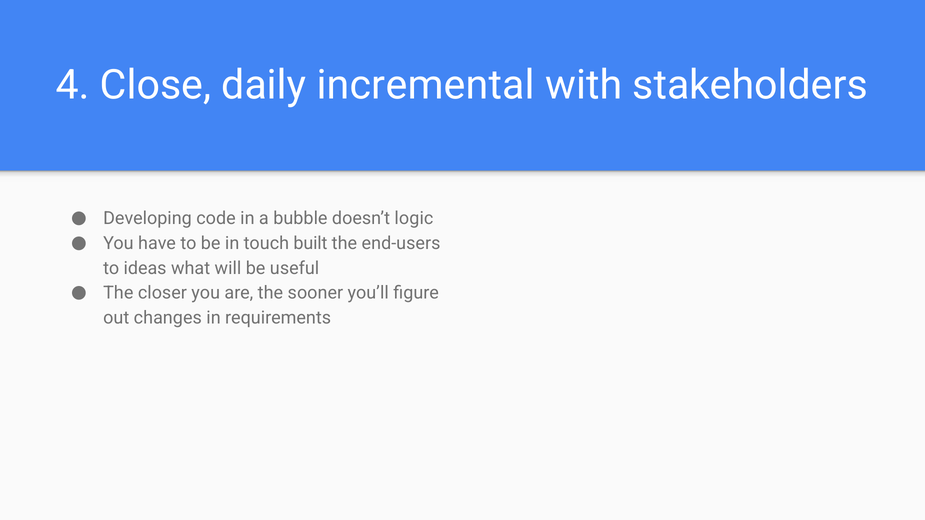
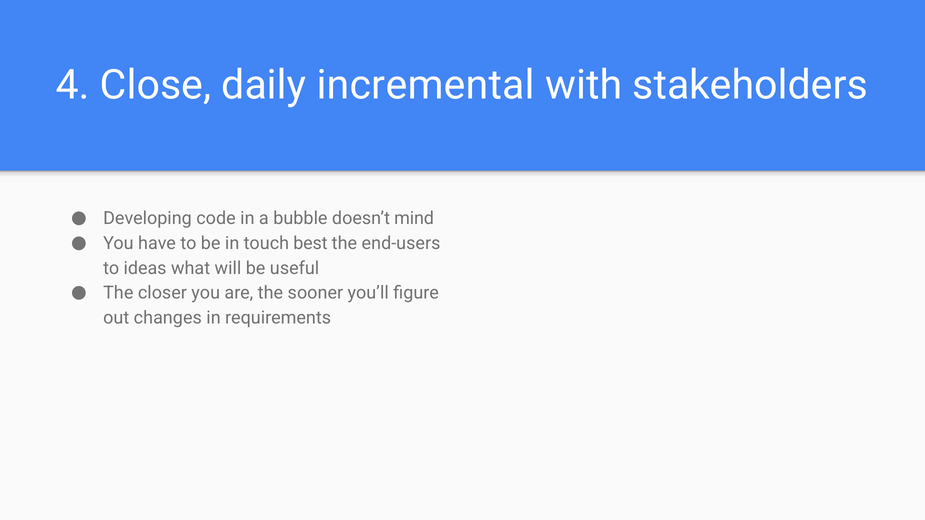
logic: logic -> mind (414, 219)
built: built -> best (310, 243)
